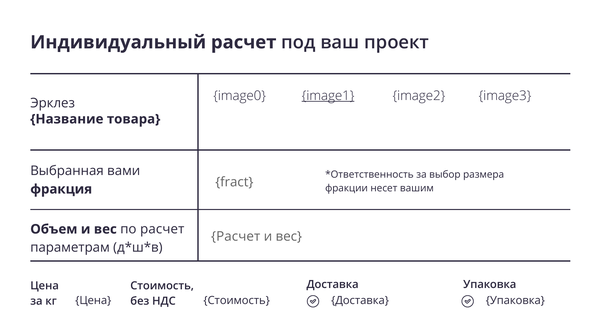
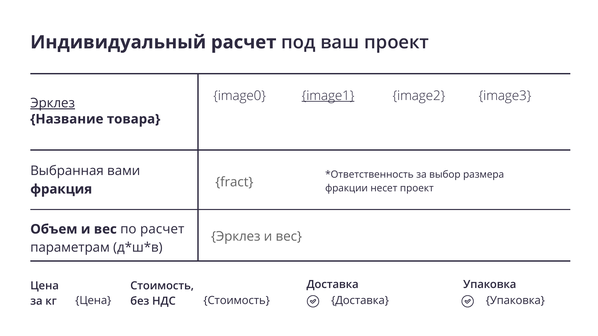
Эрклез underline: none -> present (53, 103)
несет вашим: вашим -> проект (417, 189)
Расчет: Расчет -> Эрклез (236, 237)
